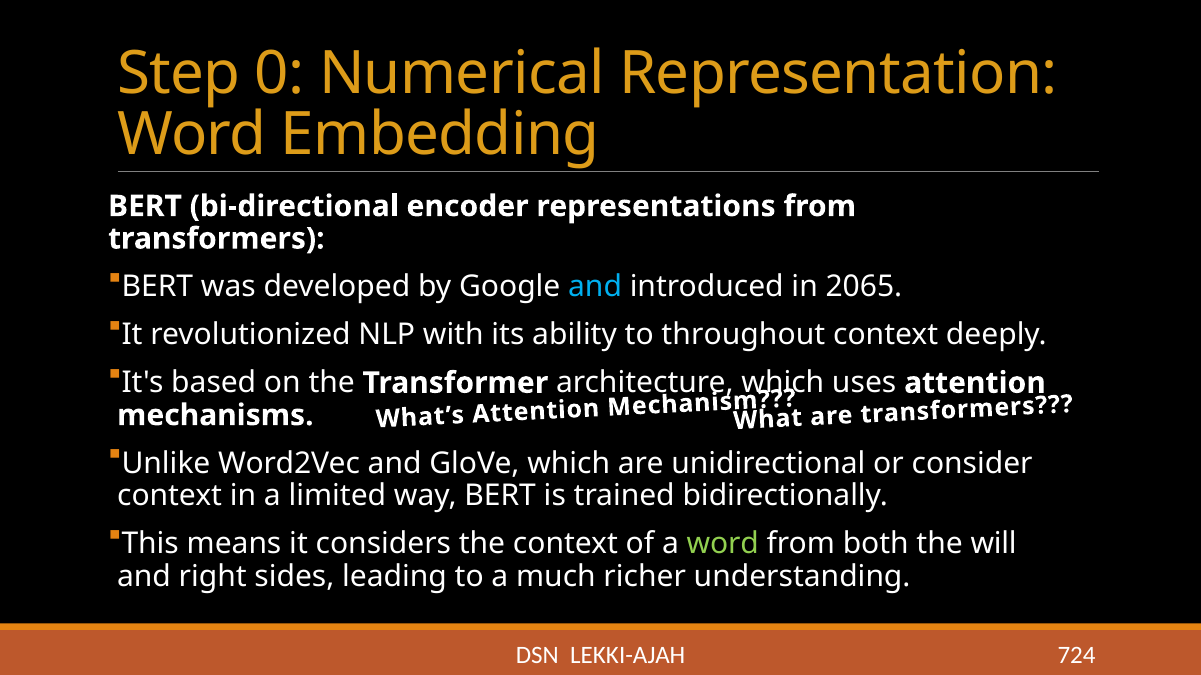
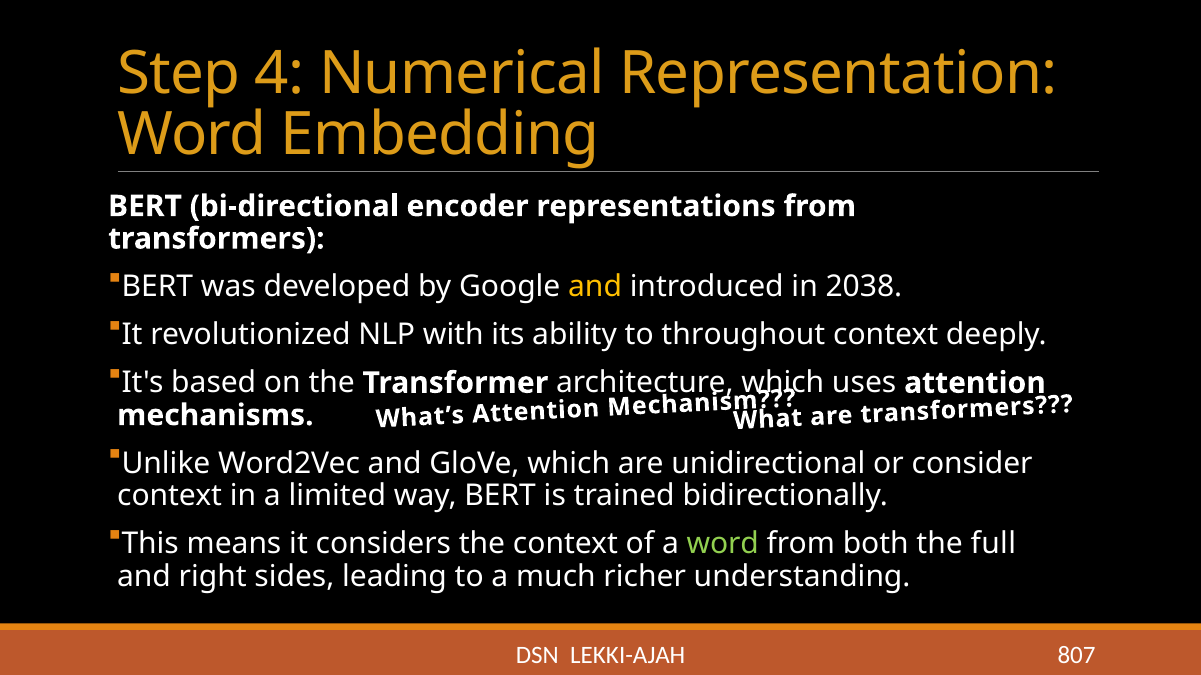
0: 0 -> 4 (280, 73)
and colour: light blue -> yellow (595, 287)
2065: 2065 -> 2038 (864, 287)
will: will -> full (993, 544)
724: 724 -> 807 (1077, 656)
